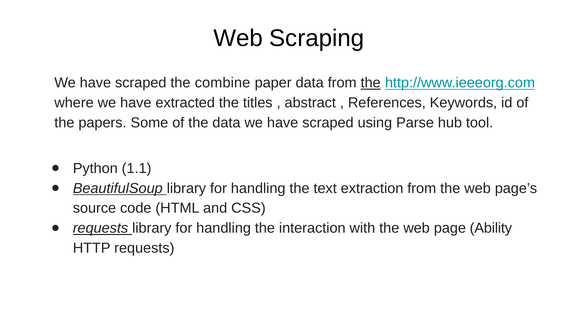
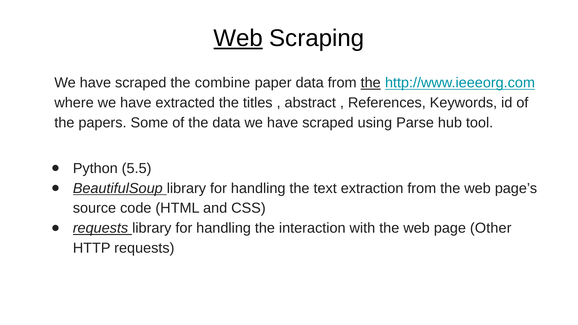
Web underline: none -> present (238, 38)
1.1: 1.1 -> 5.5 (137, 168)
Ability: Ability -> Other (491, 228)
